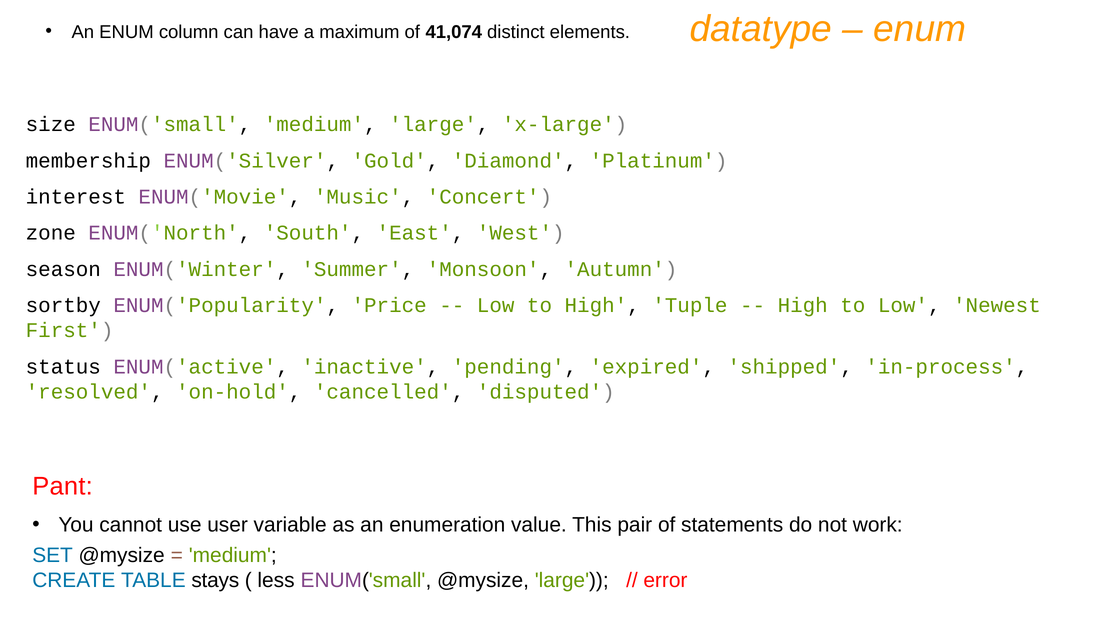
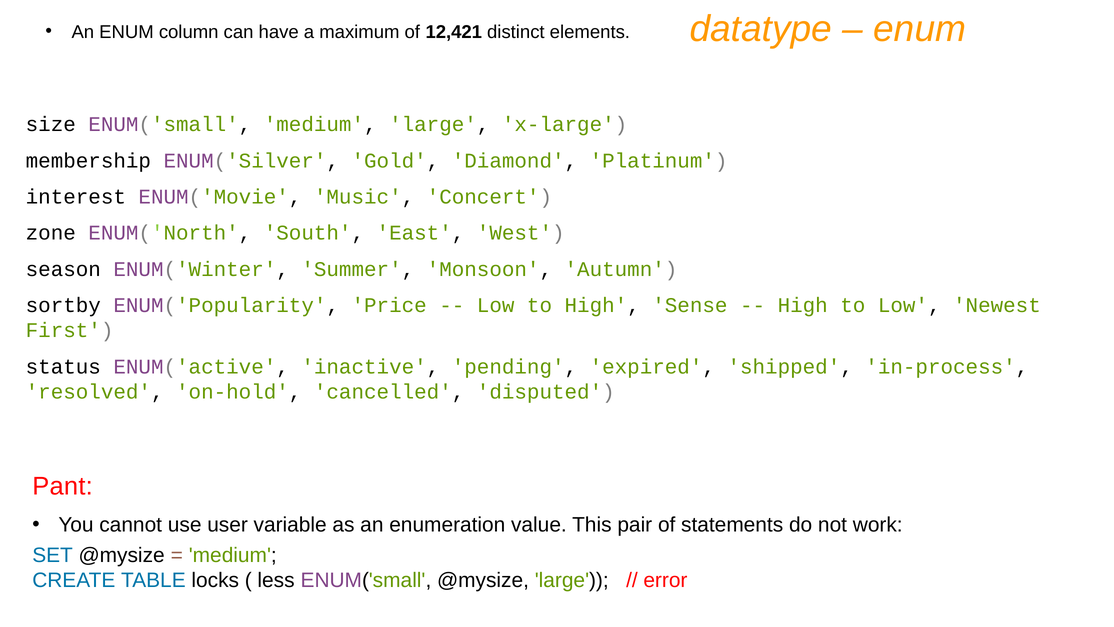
41,074: 41,074 -> 12,421 (454, 32)
Tuple: Tuple -> Sense (690, 305)
stays: stays -> locks (215, 580)
